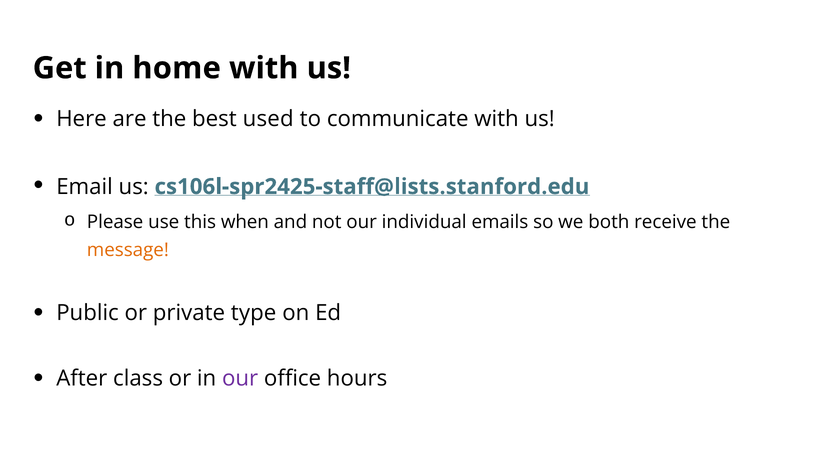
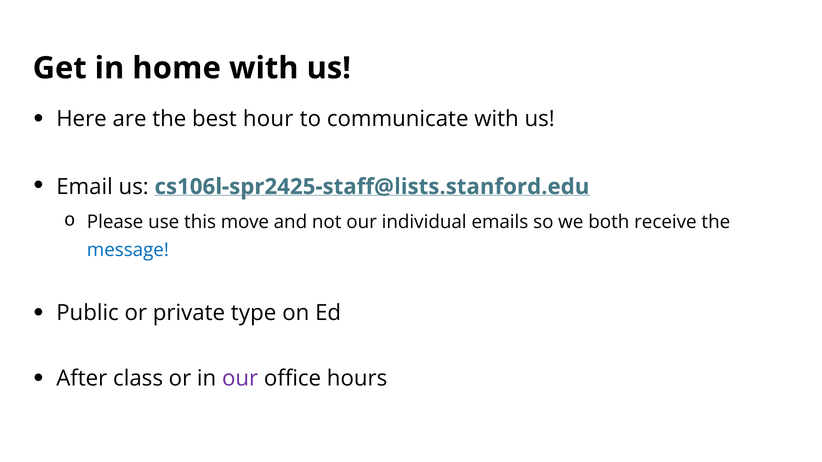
used: used -> hour (268, 119)
when: when -> move (245, 222)
message colour: orange -> blue (128, 250)
